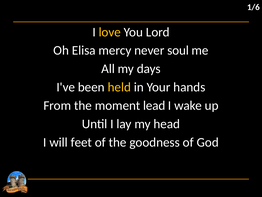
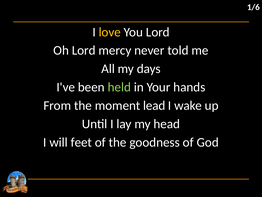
Oh Elisa: Elisa -> Lord (84, 50)
soul: soul -> told (178, 50)
held colour: yellow -> light green (119, 87)
